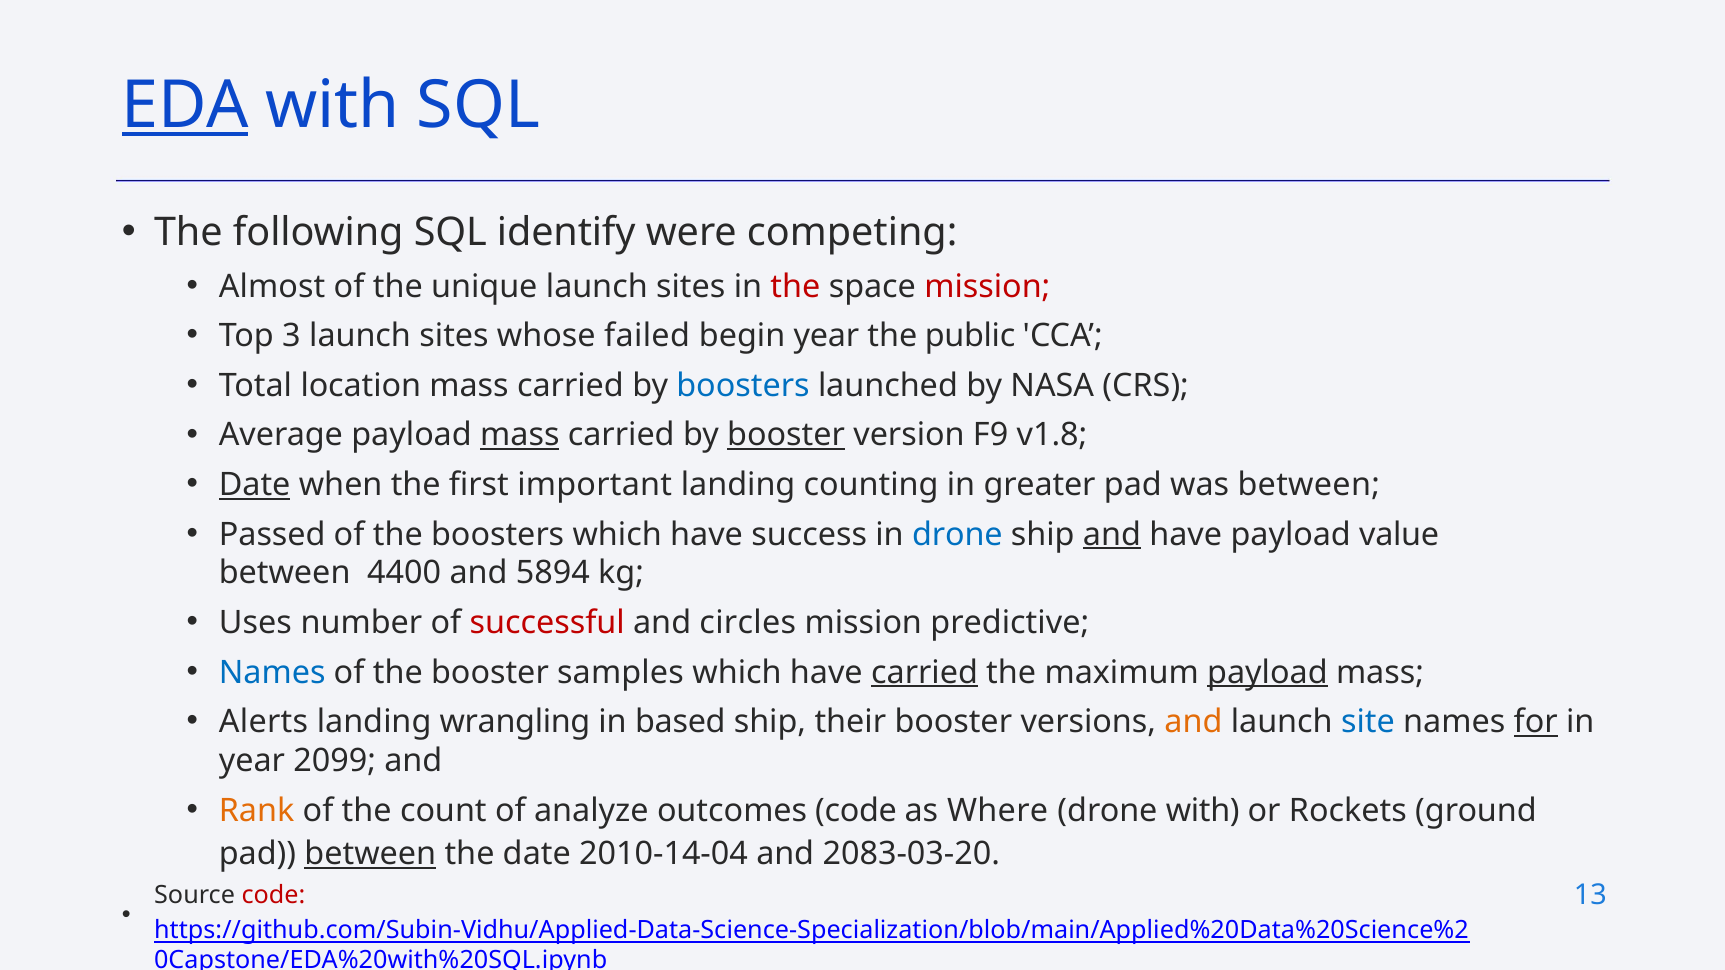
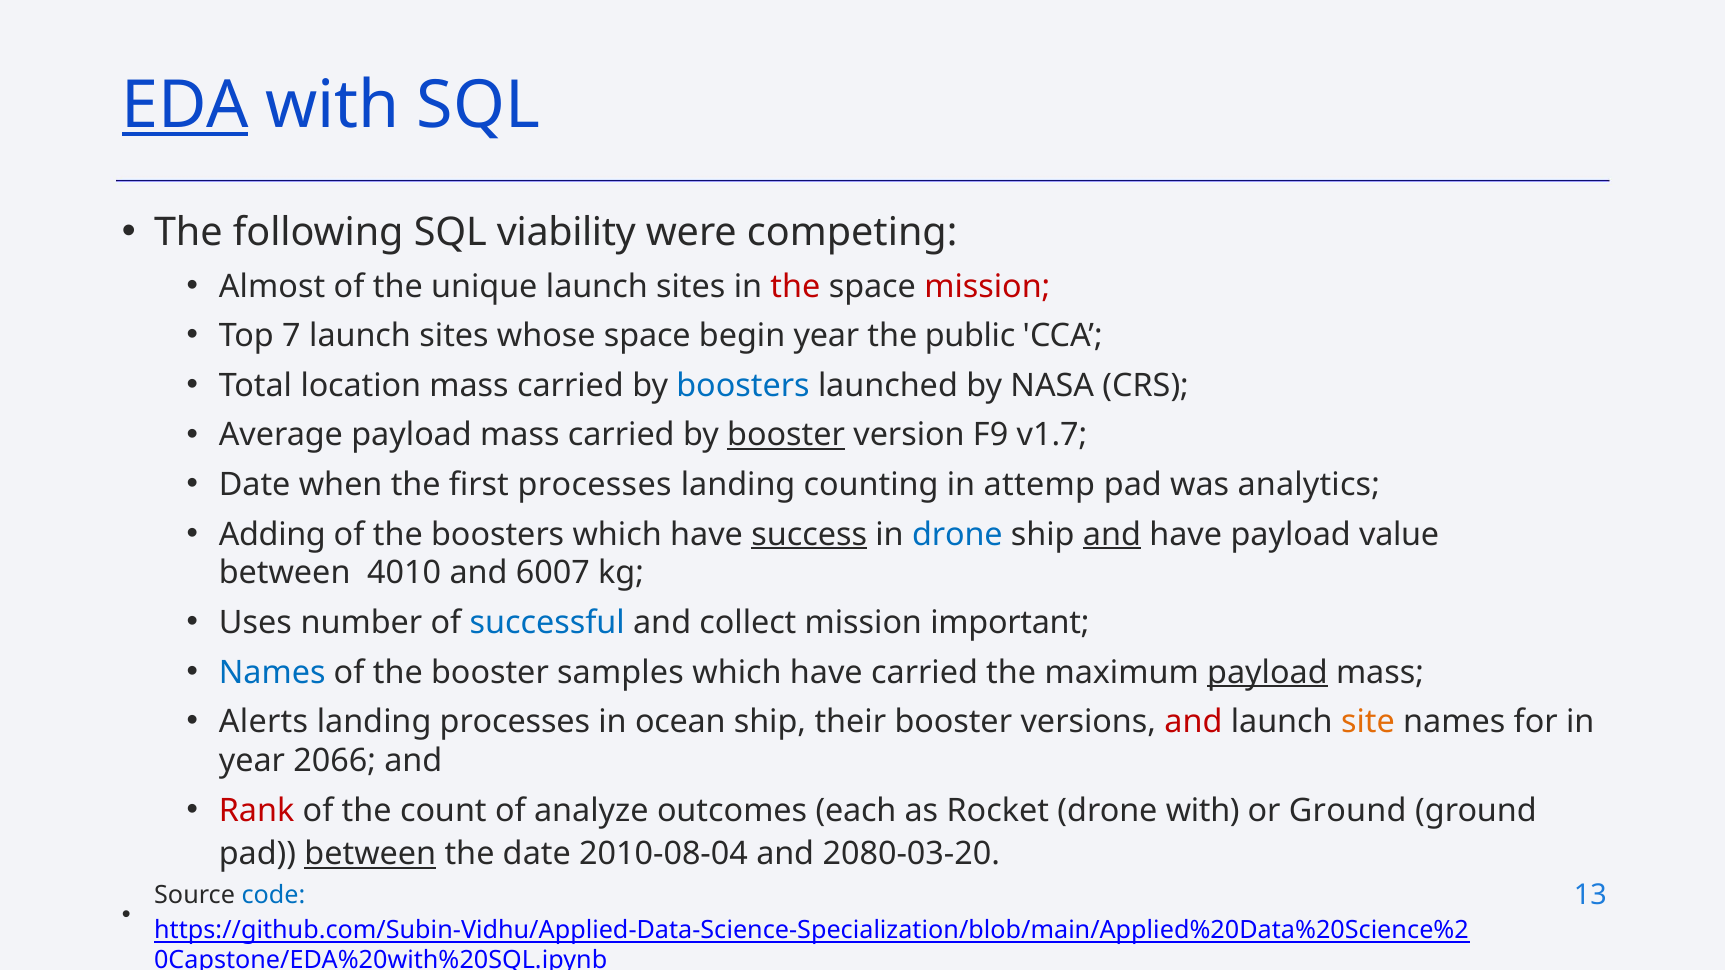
identify: identify -> viability (566, 232)
3: 3 -> 7 (291, 336)
whose failed: failed -> space (647, 336)
mass underline: present -> none (520, 435)
v1.8: v1.8 -> v1.7 (1052, 435)
Date underline: present -> none (255, 485)
first important: important -> processes (595, 485)
greater: greater -> attemp (1039, 485)
was between: between -> analytics (1309, 485)
Passed: Passed -> Adding (272, 535)
success underline: none -> present (809, 535)
4400: 4400 -> 4010 (404, 573)
5894: 5894 -> 6007 (553, 573)
successful colour: red -> blue (547, 623)
circles: circles -> collect (748, 623)
predictive: predictive -> important (1010, 623)
carried underline: present -> none (925, 673)
landing wrangling: wrangling -> processes (515, 722)
based: based -> ocean (680, 722)
and colour: orange -> red (1193, 722)
site colour: blue -> orange (1368, 722)
for underline: present -> none (1536, 722)
2099: 2099 -> 2066 (335, 761)
Rank colour: orange -> red (257, 811)
outcomes code: code -> each (856, 811)
Where: Where -> Rocket (998, 811)
or Rockets: Rockets -> Ground (1348, 811)
2010-14-04: 2010-14-04 -> 2010-08-04 (664, 855)
2083-03-20: 2083-03-20 -> 2080-03-20 (911, 855)
code colour: red -> blue (273, 895)
